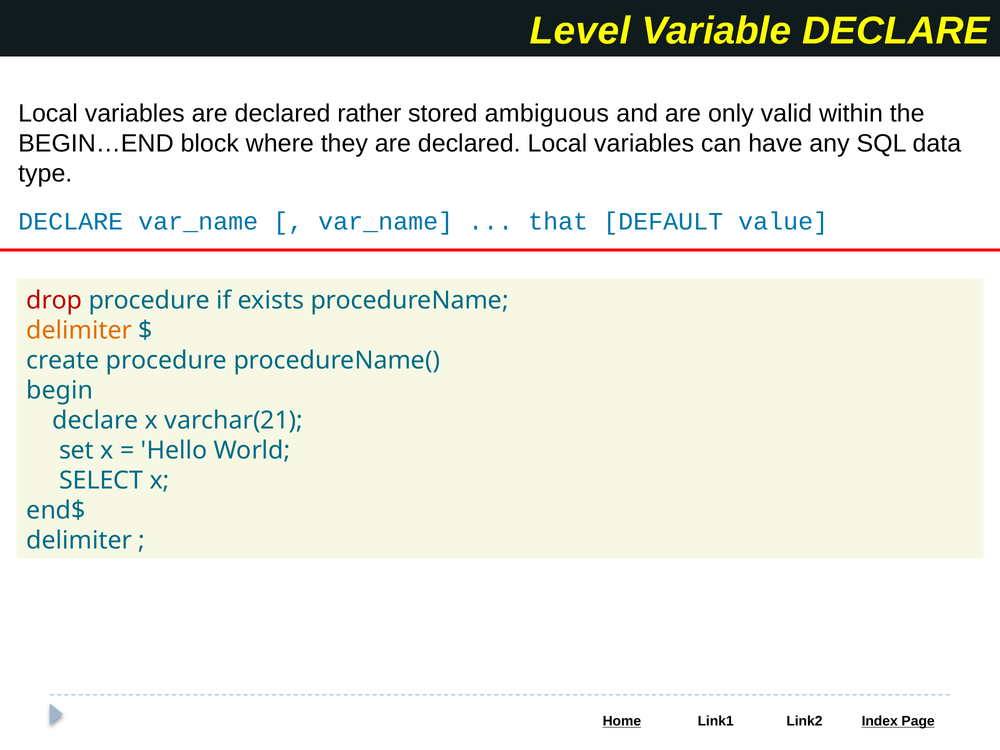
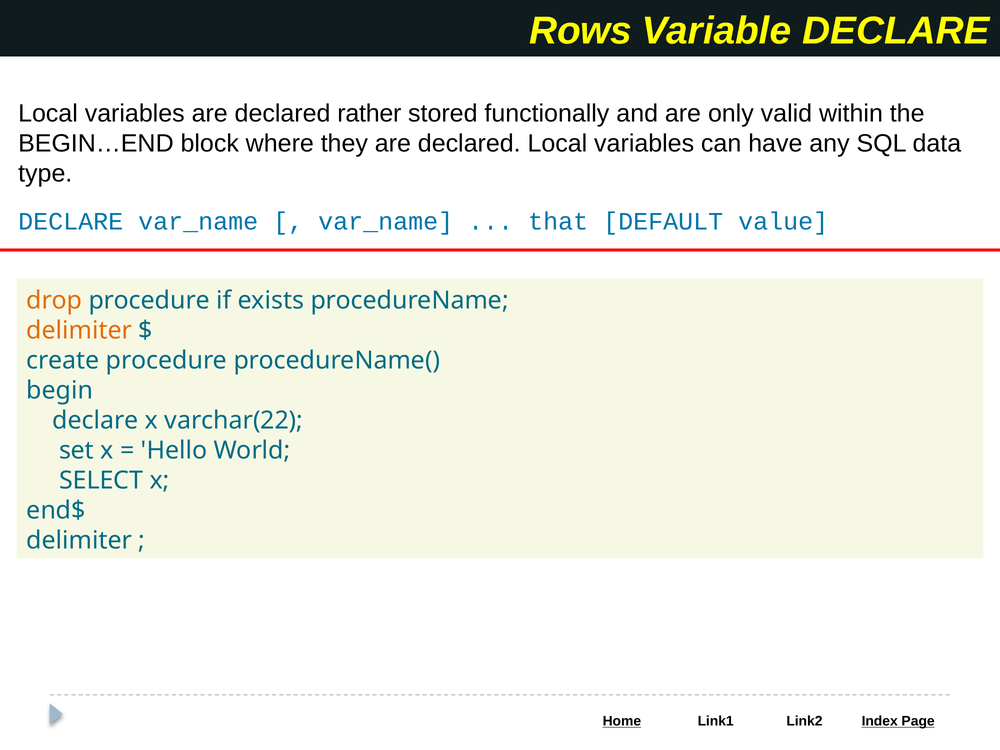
Level: Level -> Rows (581, 31)
ambiguous: ambiguous -> functionally (547, 113)
drop colour: red -> orange (54, 300)
varchar(21: varchar(21 -> varchar(22 (234, 420)
